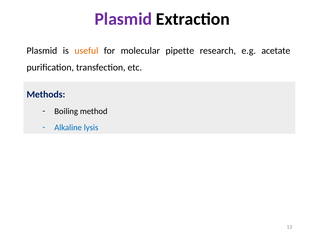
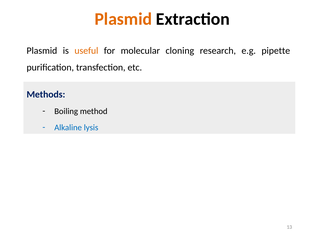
Plasmid colour: purple -> orange (123, 19)
pipette: pipette -> cloning (180, 51)
acetate: acetate -> pipette (276, 51)
